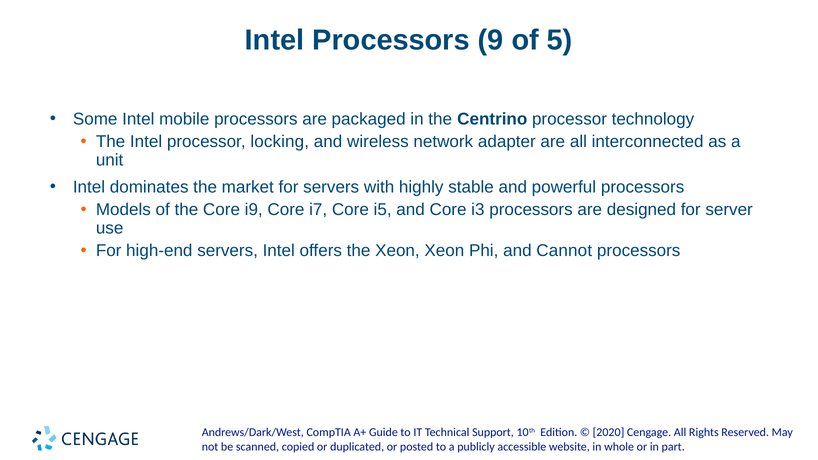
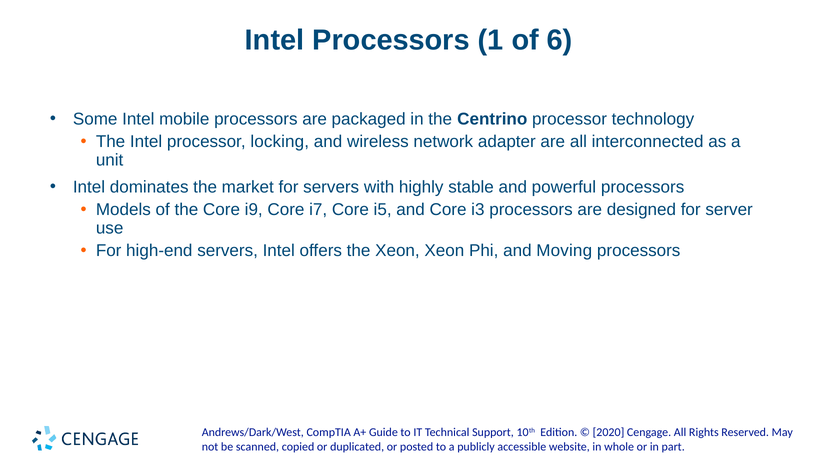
9: 9 -> 1 (491, 40)
5: 5 -> 6 (560, 40)
Cannot: Cannot -> Moving (564, 251)
